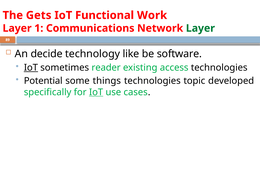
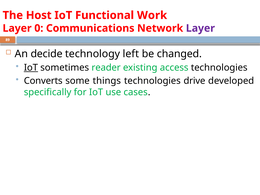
Gets: Gets -> Host (39, 15)
1: 1 -> 0 (39, 28)
Layer colour: green -> purple (200, 28)
like: like -> left (131, 54)
software: software -> changed (179, 54)
Potential: Potential -> Converts (43, 81)
topic: topic -> drive (194, 81)
IoT underline: present -> none (96, 92)
